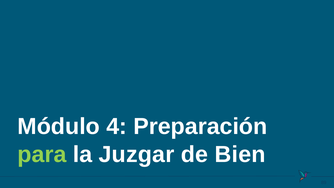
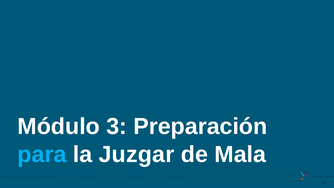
4: 4 -> 3 (117, 126)
para colour: light green -> light blue (42, 154)
Bien: Bien -> Mala (240, 154)
